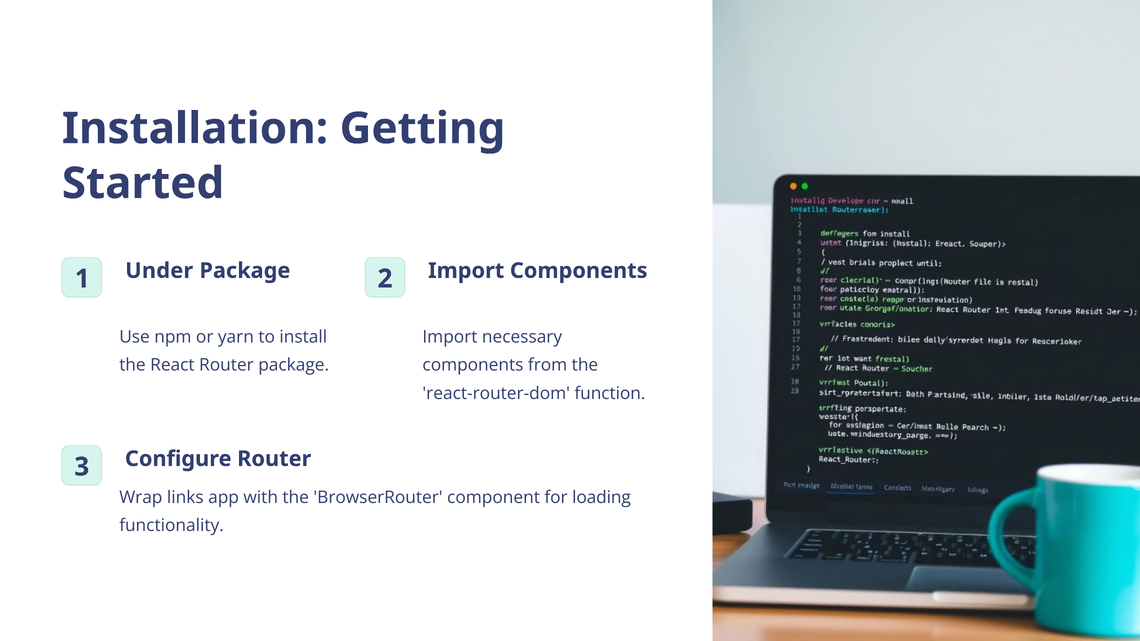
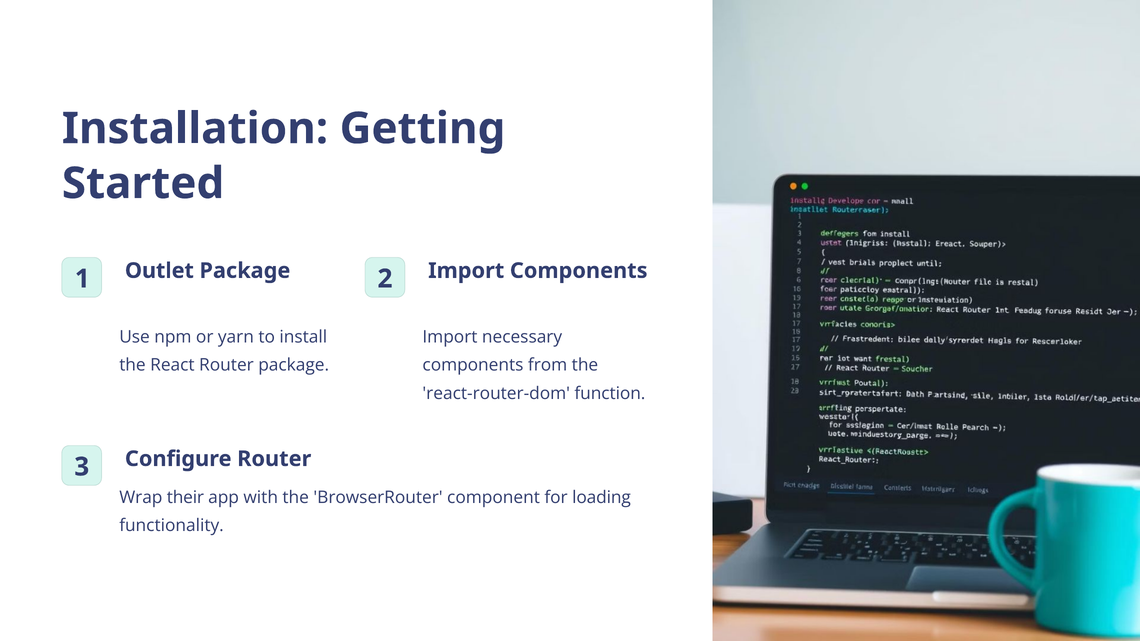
Under: Under -> Outlet (159, 271)
links: links -> their (185, 498)
